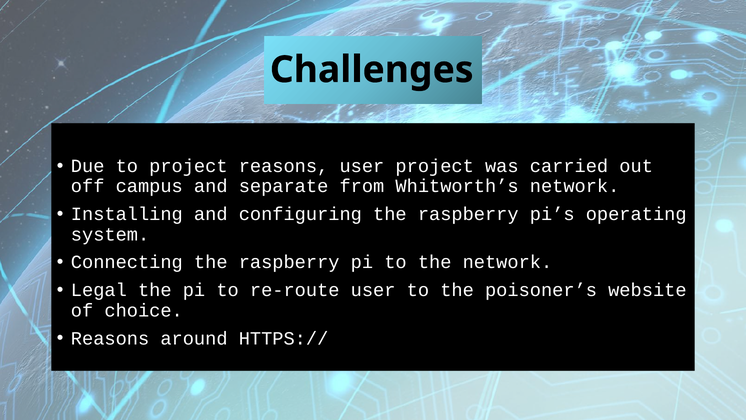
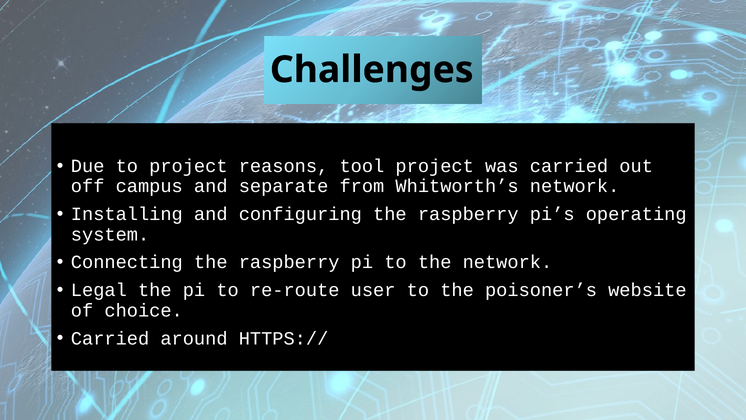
reasons user: user -> tool (362, 166)
Reasons: Reasons -> Carried (110, 338)
